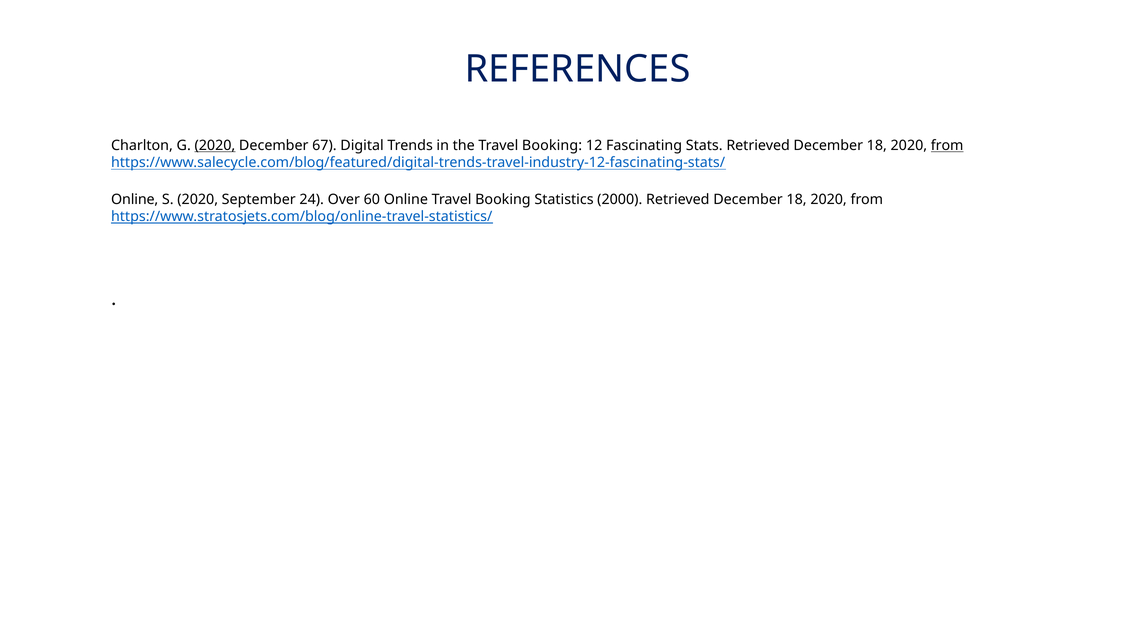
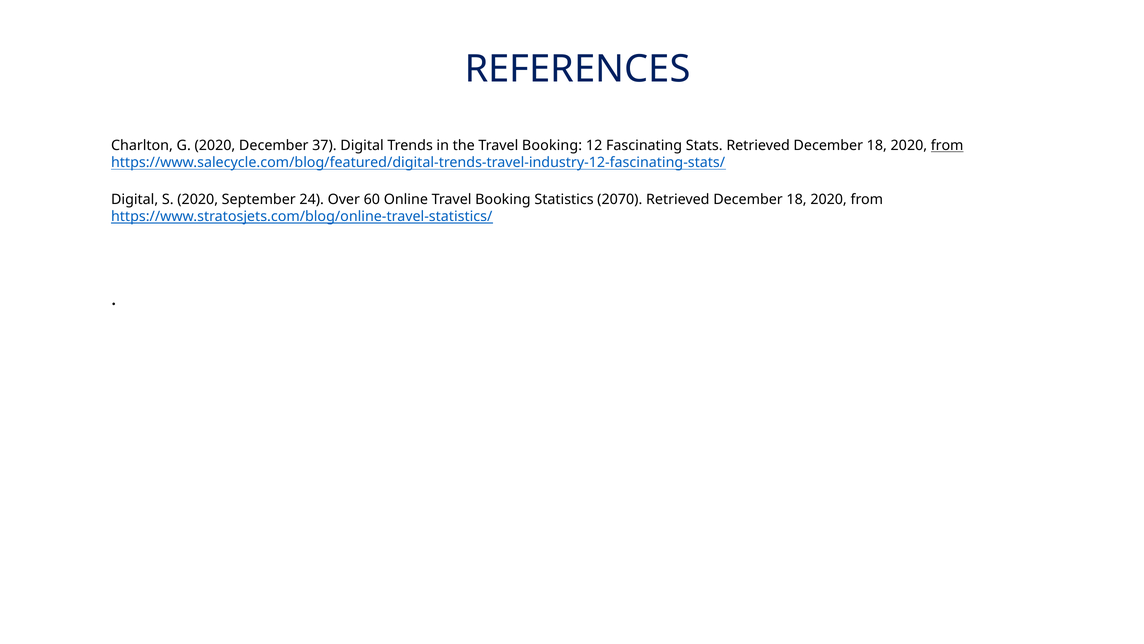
2020 underline: present -> none (215, 145)
67: 67 -> 37 (324, 145)
Online: Online -> Digital (135, 199)
2000: 2000 -> 2070 (620, 199)
